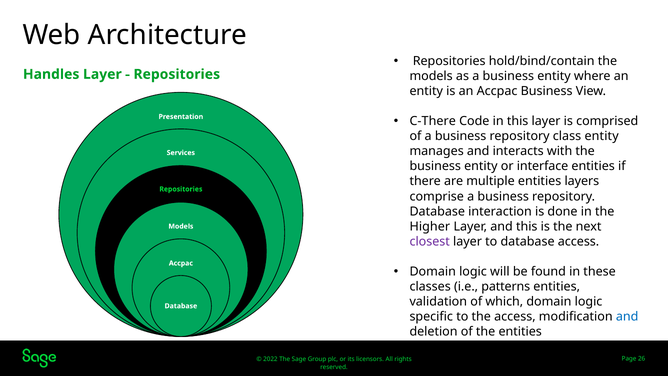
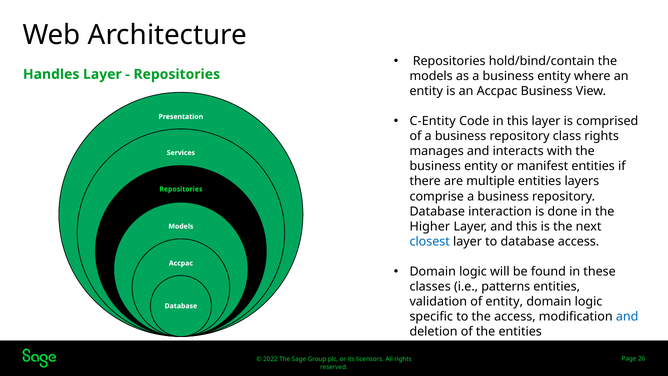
C-There: C-There -> C-Entity (433, 121)
class entity: entity -> rights (602, 136)
interface: interface -> manifest (543, 166)
closest colour: purple -> blue (430, 241)
of which: which -> entity (504, 301)
